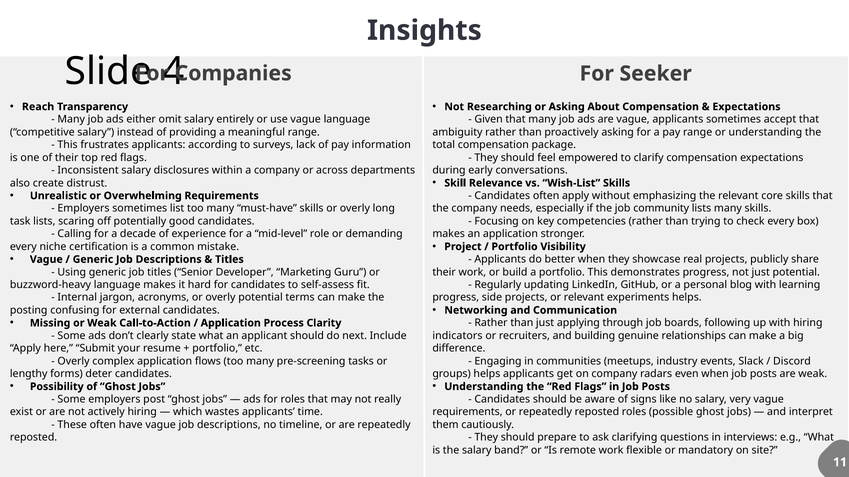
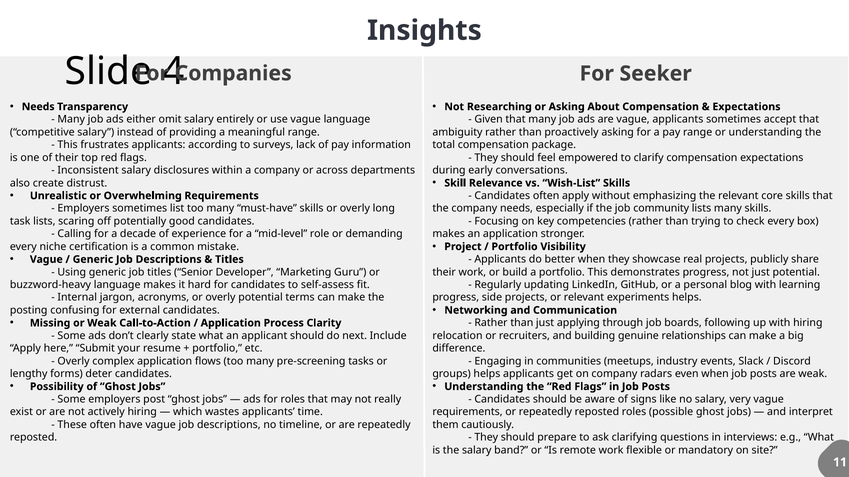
Reach: Reach -> Needs (38, 107)
indicators: indicators -> relocation (457, 336)
